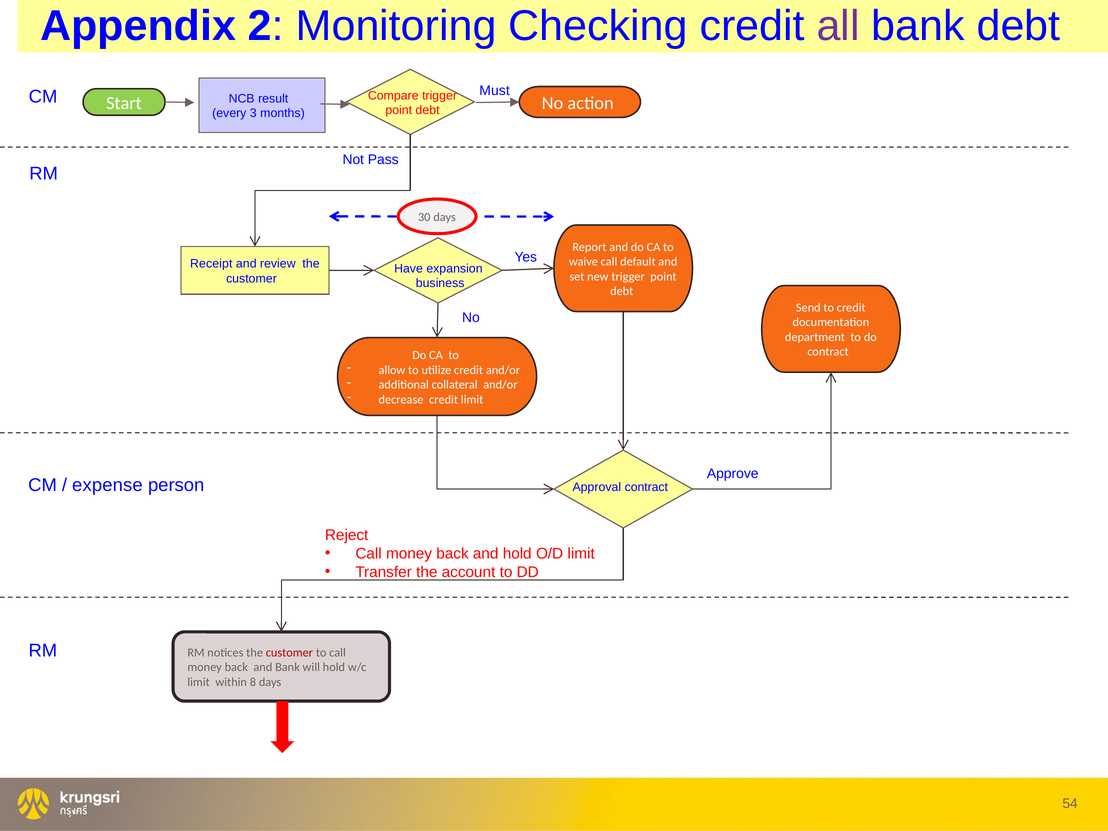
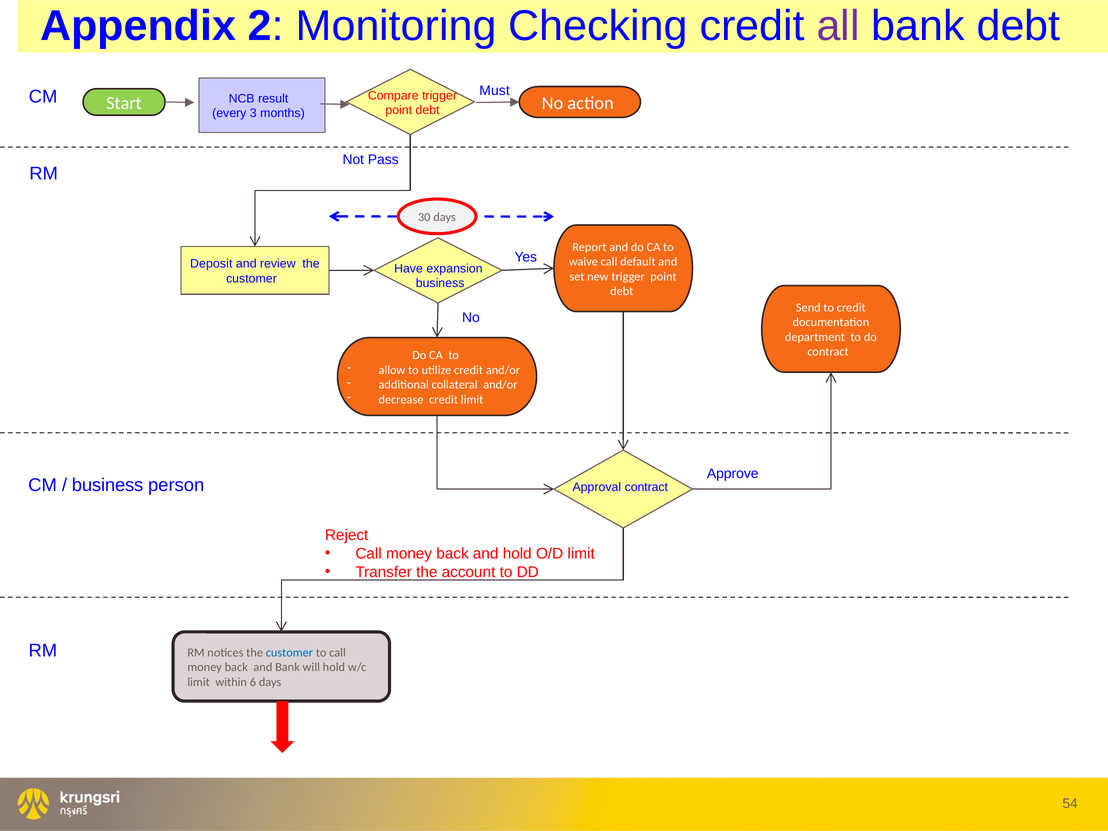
Receipt: Receipt -> Deposit (211, 264)
expense: expense -> business (108, 485)
customer colour: red -> blue (289, 653)
8: 8 -> 6 (253, 682)
